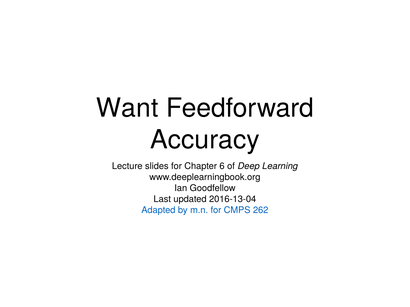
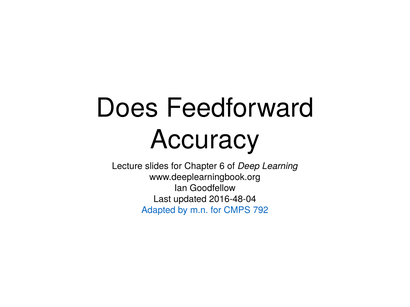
Want: Want -> Does (127, 108)
2016-13-04: 2016-13-04 -> 2016-48-04 (233, 199)
262: 262 -> 792 (261, 210)
